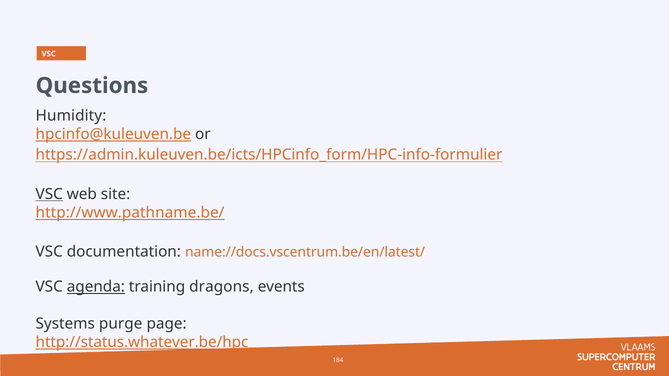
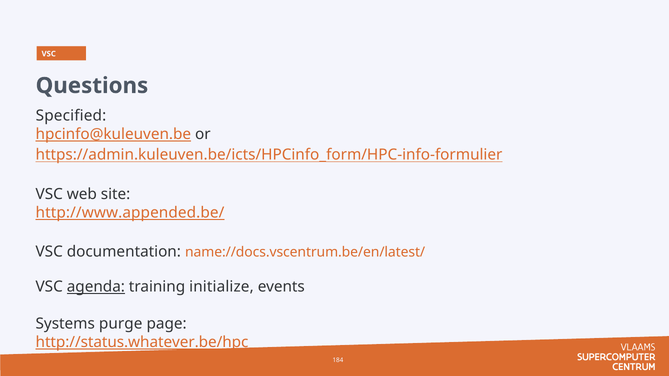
Humidity: Humidity -> Specified (71, 116)
VSC underline: present -> none (49, 194)
http://www.pathname.be/: http://www.pathname.be/ -> http://www.appended.be/ (130, 213)
dragons: dragons -> initialize (221, 287)
